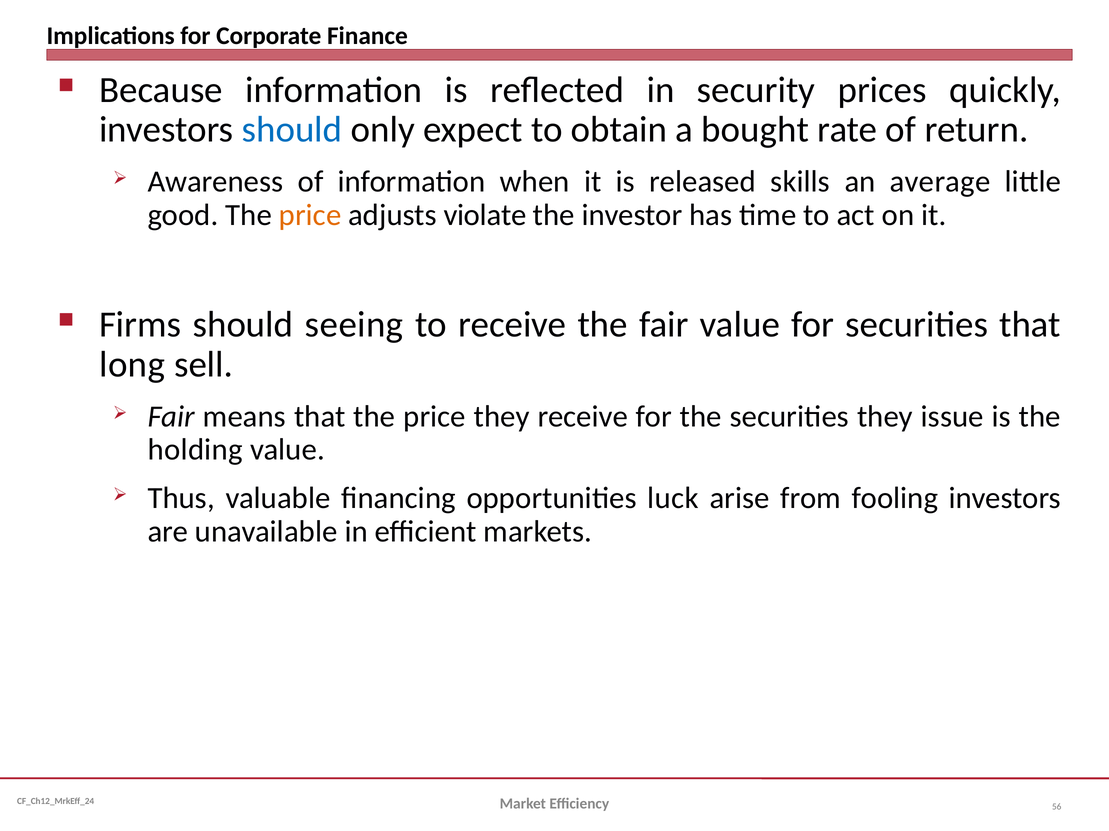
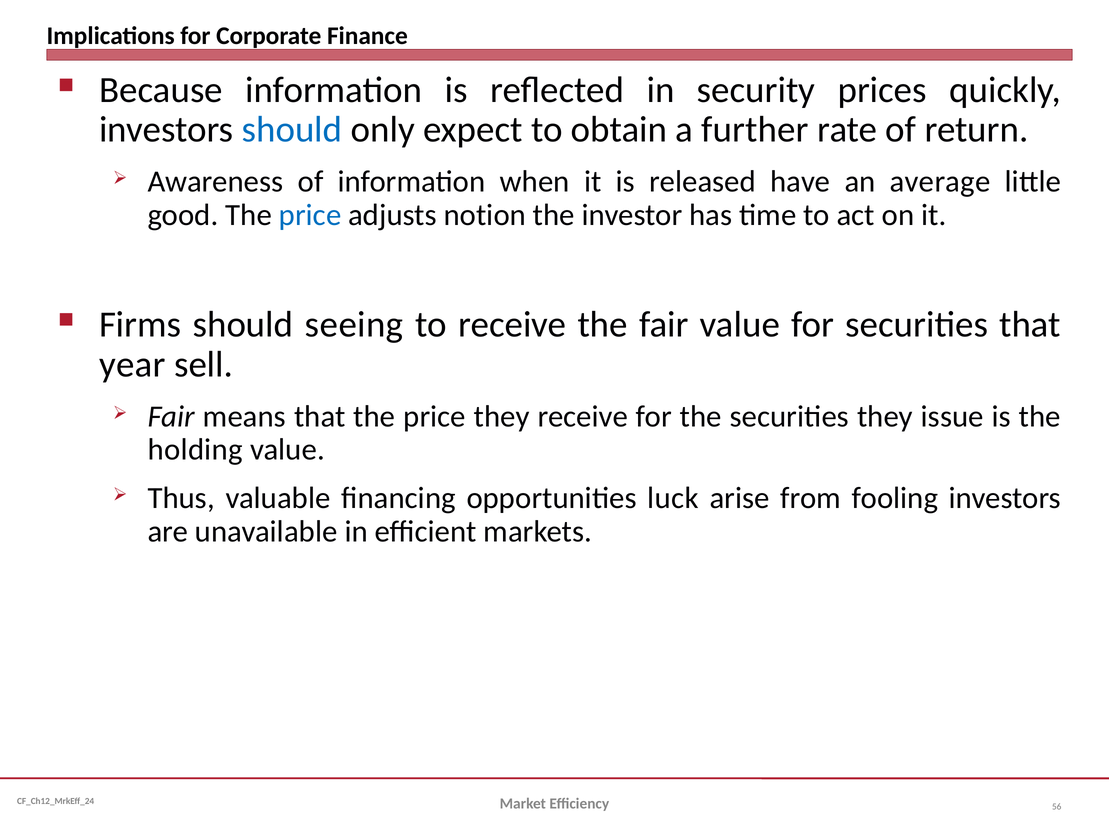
bought: bought -> further (755, 130)
skills: skills -> have (800, 182)
price colour: orange -> blue (310, 215)
violate: violate -> notion (485, 215)
long: long -> year (132, 365)
